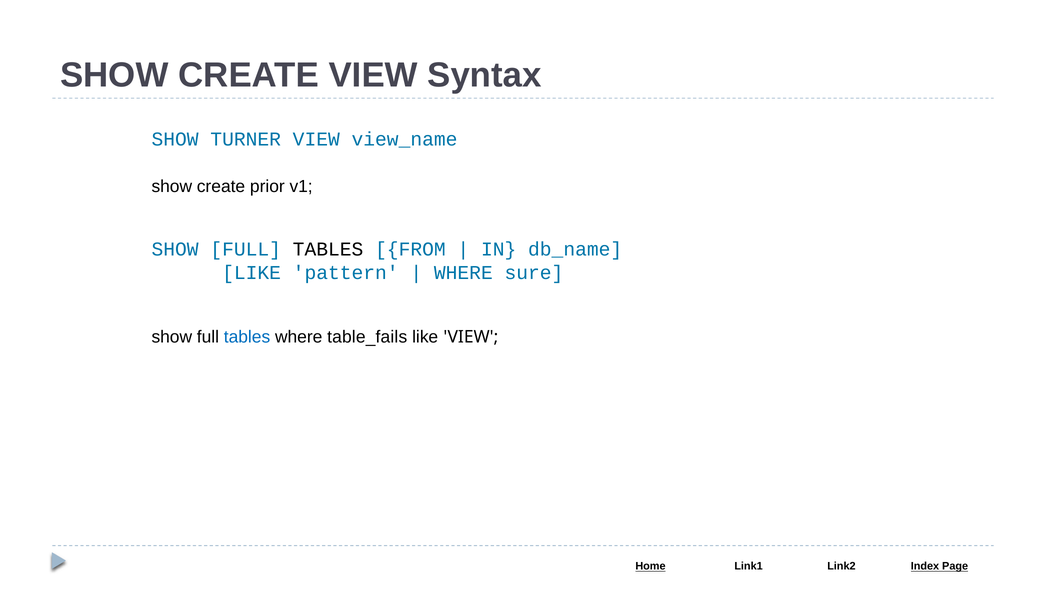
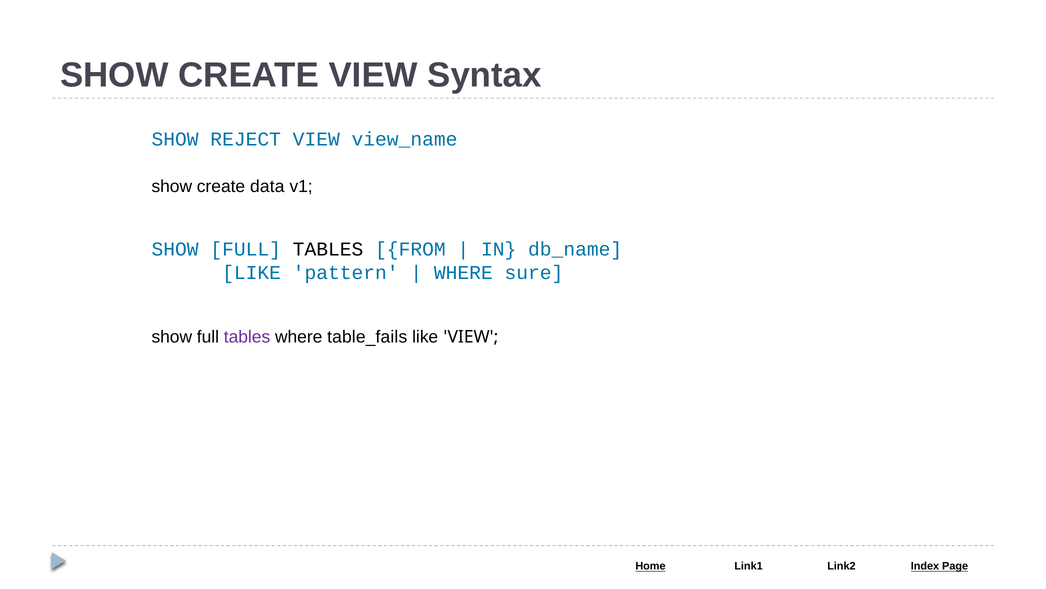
TURNER: TURNER -> REJECT (246, 139)
prior: prior -> data (267, 186)
tables colour: blue -> purple (247, 337)
